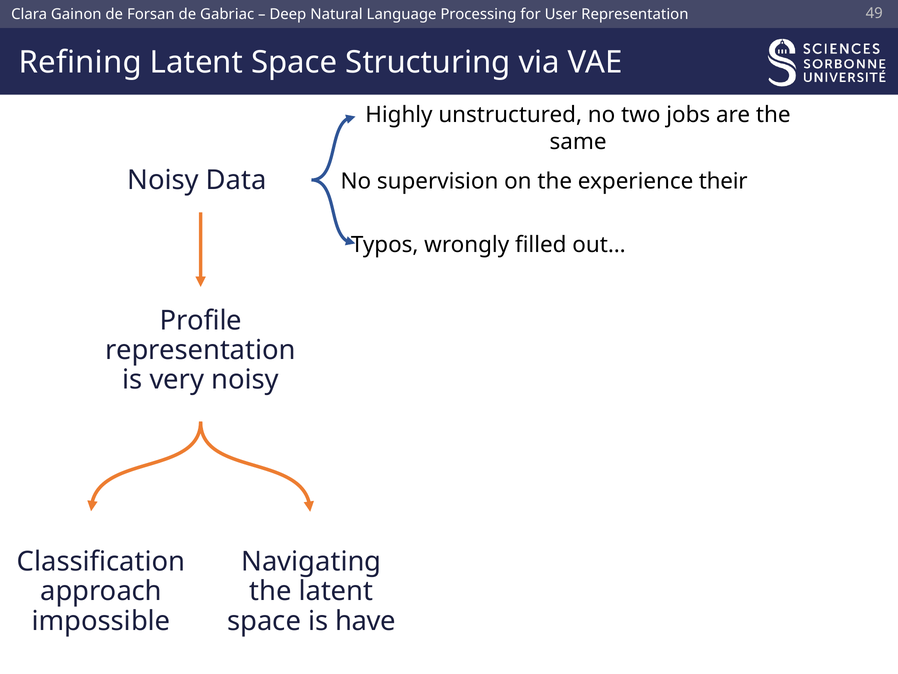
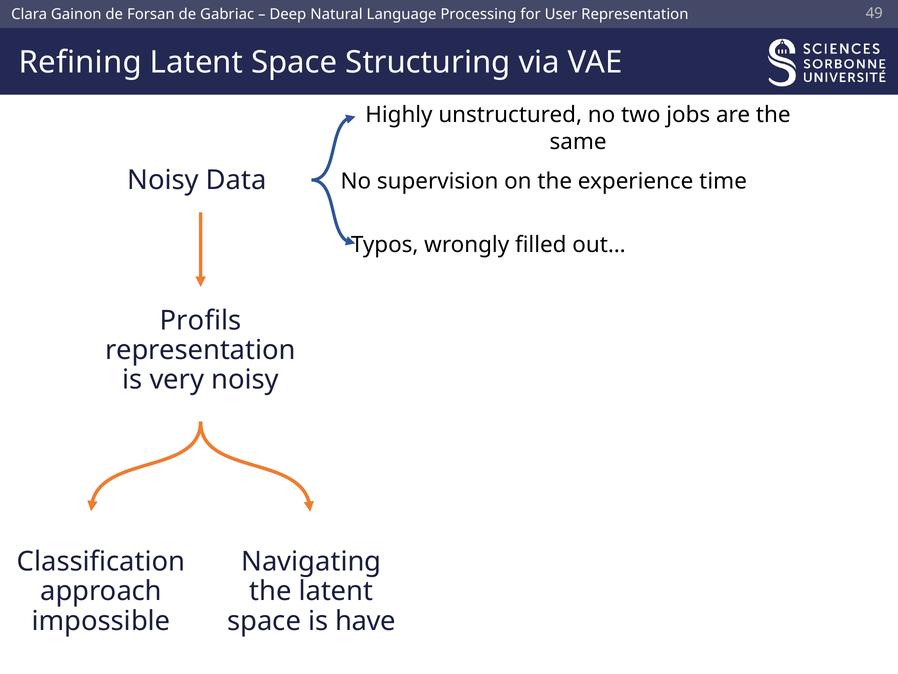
their: their -> time (723, 181)
Profile: Profile -> Profils (201, 320)
